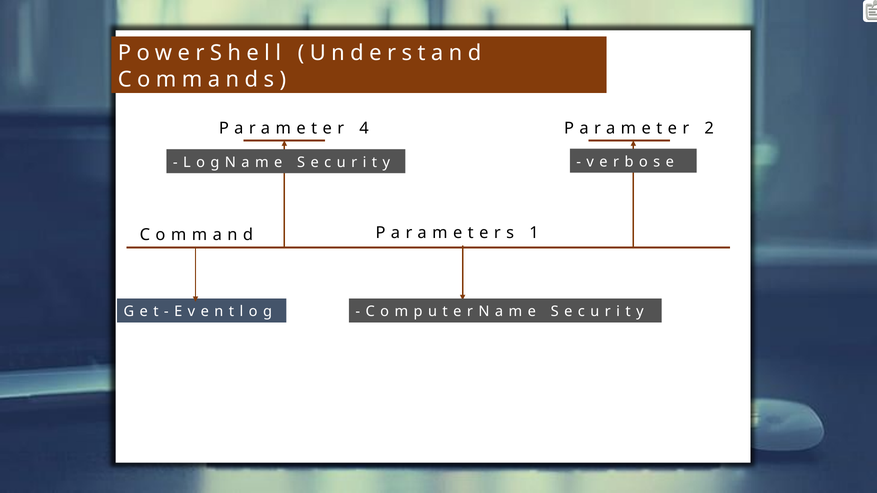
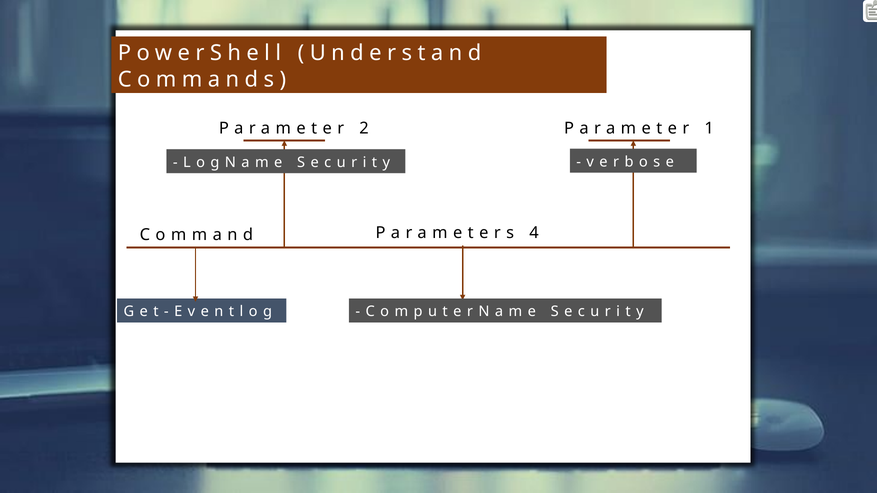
4: 4 -> 2 (364, 128)
2: 2 -> 1 (709, 128)
1: 1 -> 4 (534, 233)
